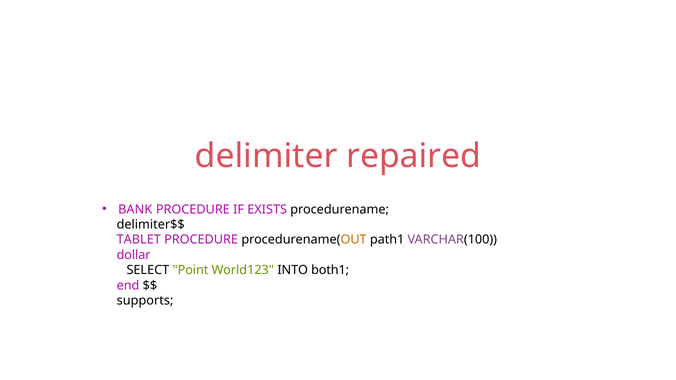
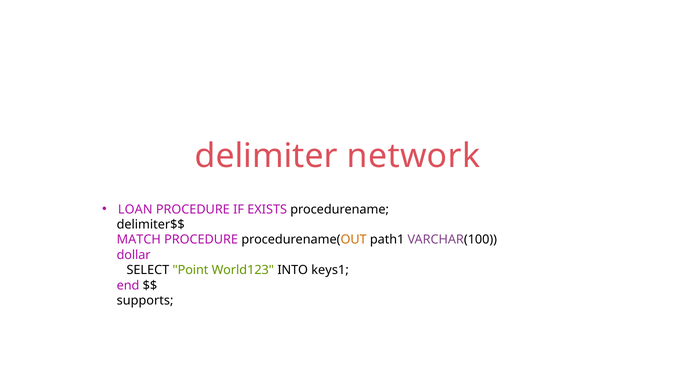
repaired: repaired -> network (413, 156)
BANK: BANK -> LOAN (135, 210)
TABLET: TABLET -> MATCH (139, 240)
both1: both1 -> keys1 (330, 270)
